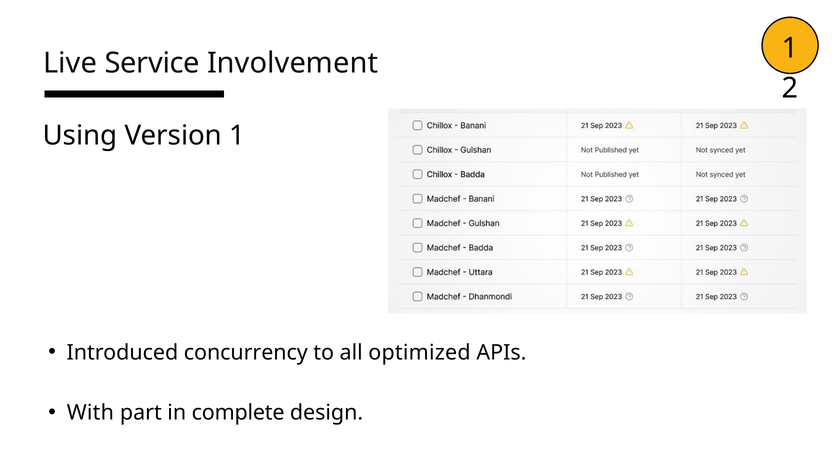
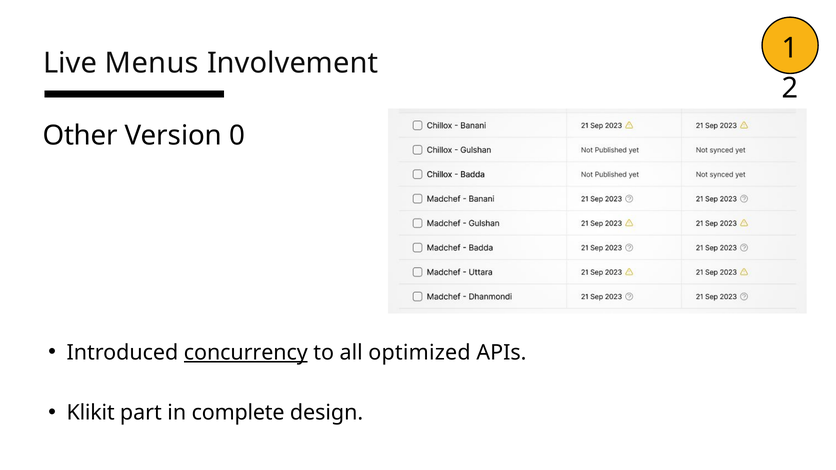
Service: Service -> Menus (152, 63)
Using: Using -> Other (80, 135)
Version 1: 1 -> 0 (237, 135)
concurrency underline: none -> present (246, 353)
With: With -> Klikit (91, 413)
